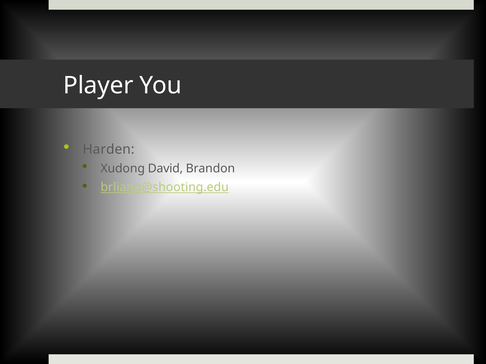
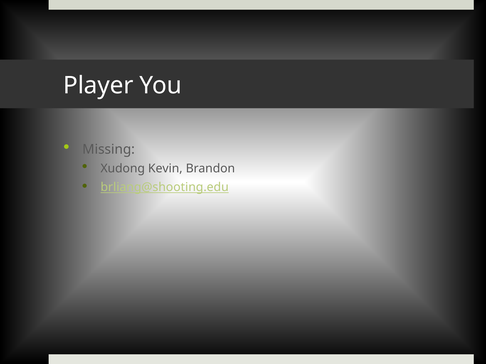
Harden: Harden -> Missing (109, 149)
David: David -> Kevin (165, 169)
